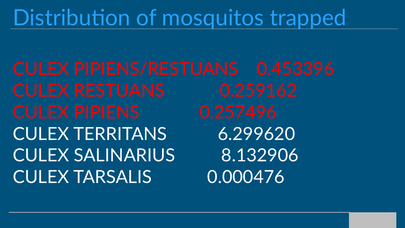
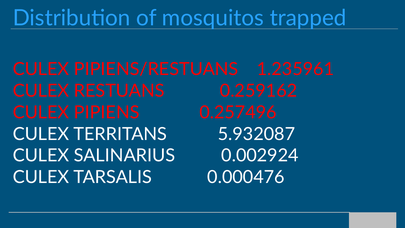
0.453396: 0.453396 -> 1.235961 (296, 69)
6.299620: 6.299620 -> 5.932087 (256, 134)
8.132906: 8.132906 -> 0.002924 (260, 156)
